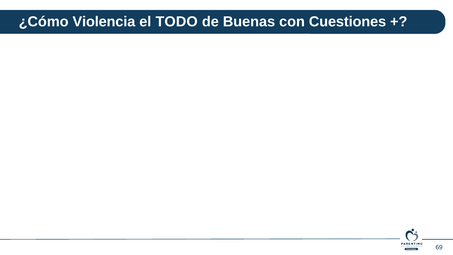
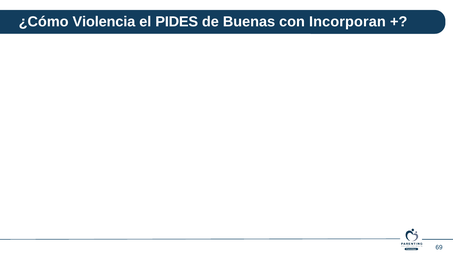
TODO: TODO -> PIDES (177, 22)
Cuestiones: Cuestiones -> Incorporan (347, 22)
